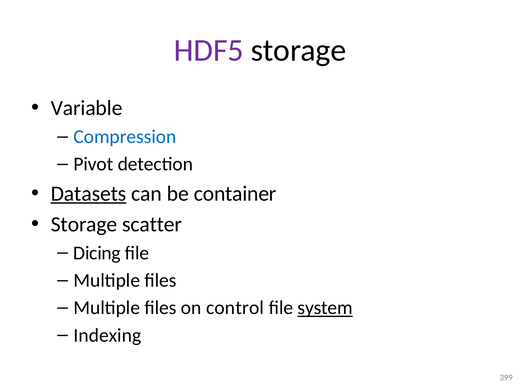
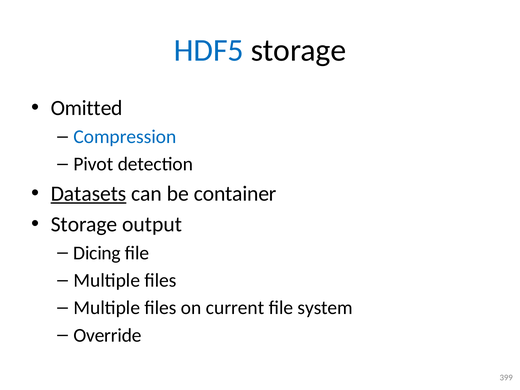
HDF5 colour: purple -> blue (209, 50)
Variable: Variable -> Omitted (87, 108)
scatter: scatter -> output (152, 224)
control: control -> current (235, 308)
system underline: present -> none (325, 308)
Indexing: Indexing -> Override (108, 335)
